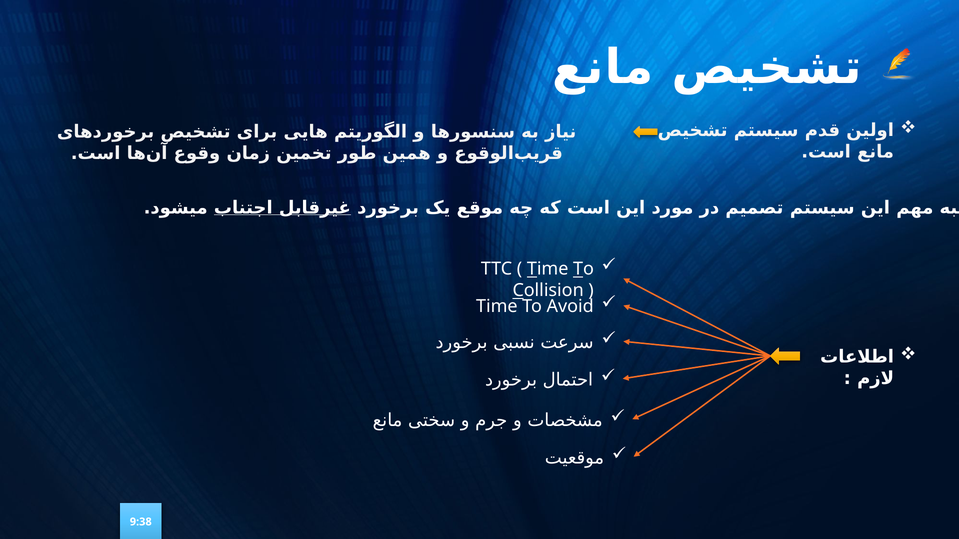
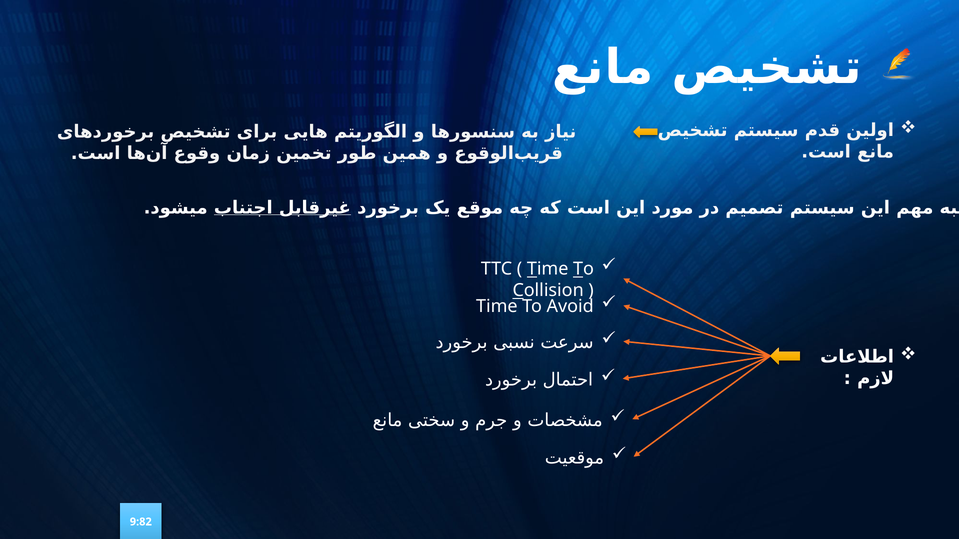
9:38: 9:38 -> 9:82 (141, 522)
